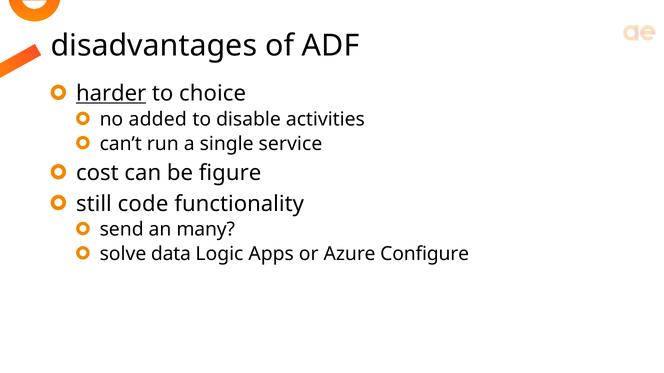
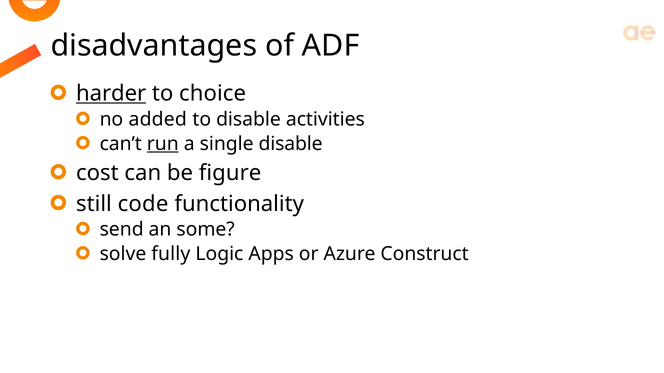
run underline: none -> present (163, 144)
single service: service -> disable (291, 144)
many: many -> some (206, 230)
data: data -> fully (171, 254)
Configure: Configure -> Construct (425, 254)
